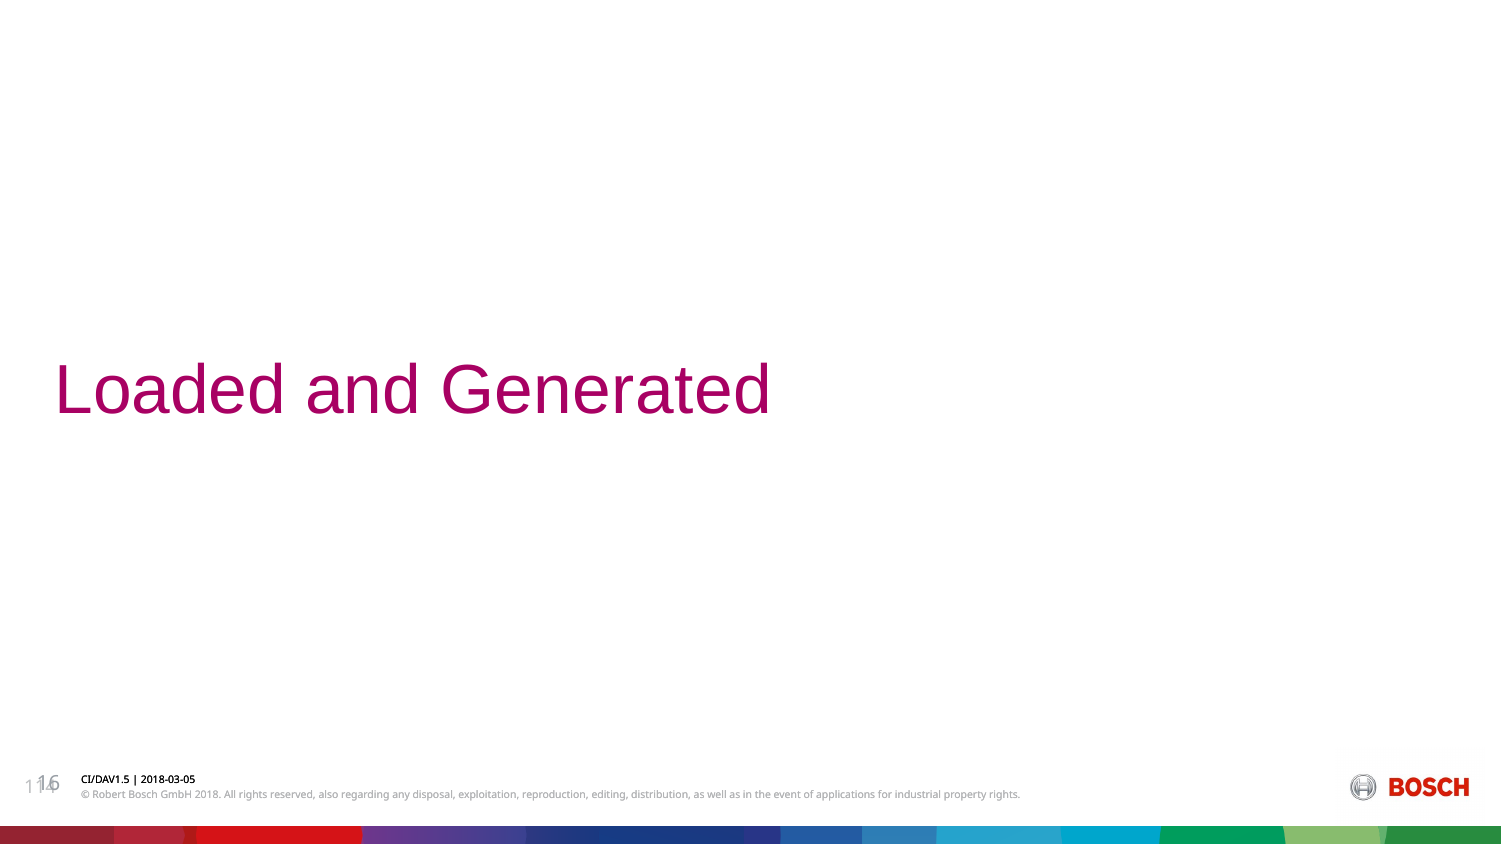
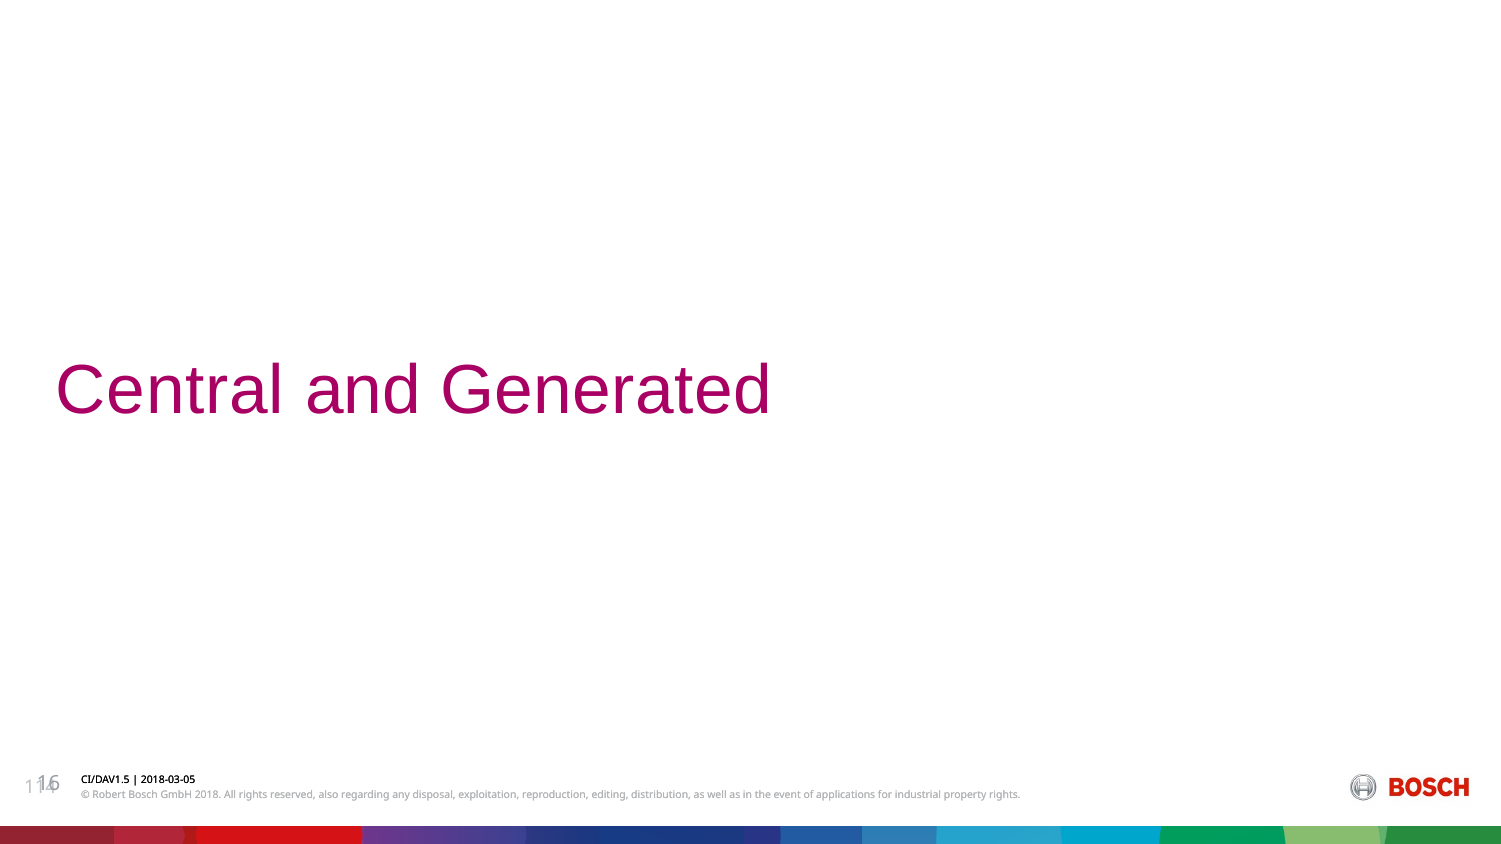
Loaded: Loaded -> Central (170, 391)
